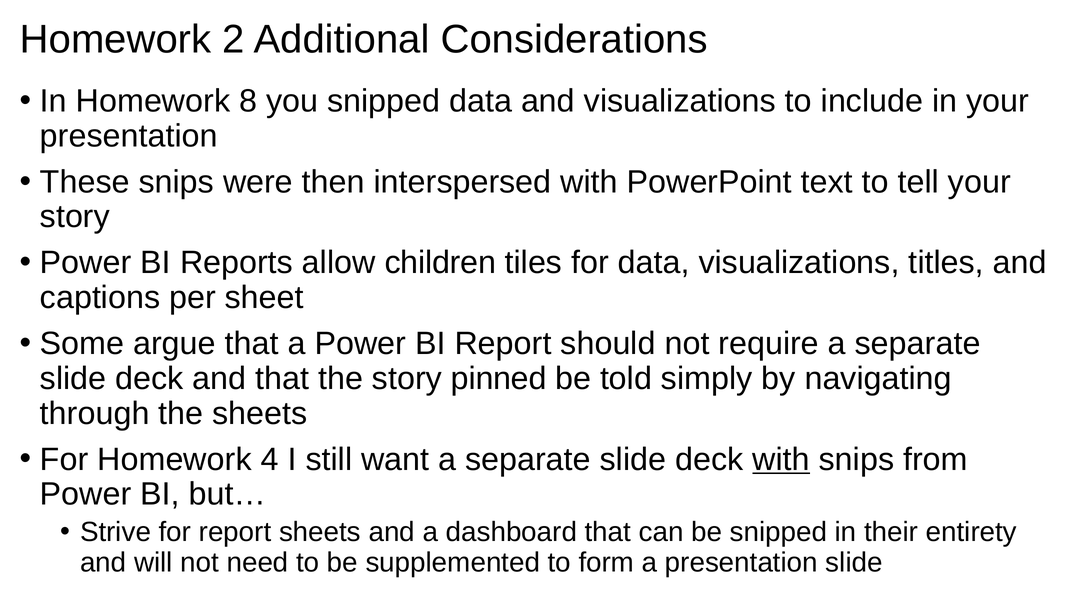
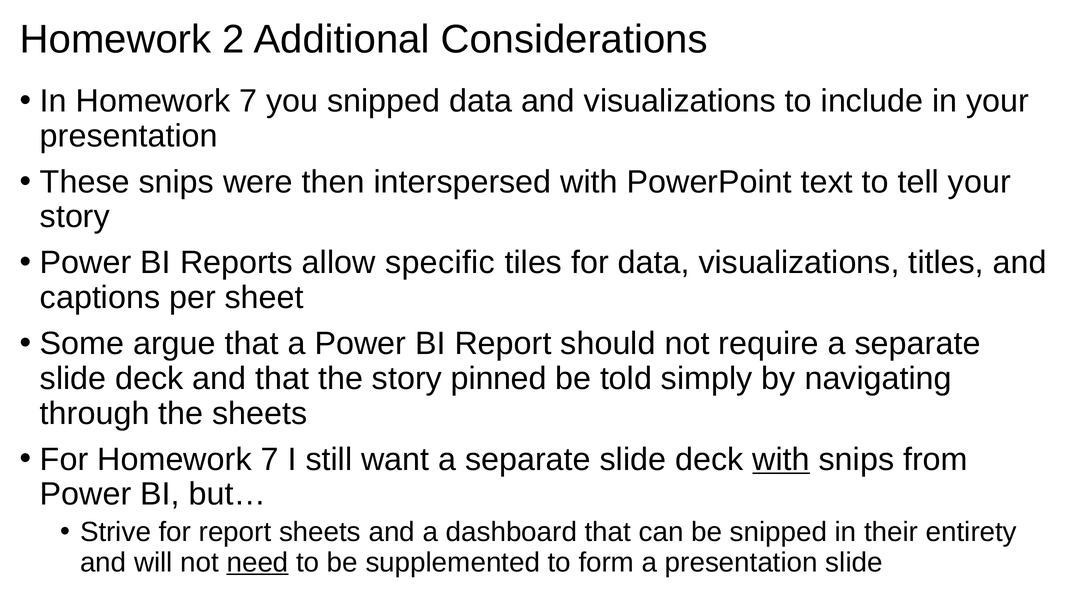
In Homework 8: 8 -> 7 (248, 101)
children: children -> specific (440, 263)
For Homework 4: 4 -> 7 (270, 460)
need underline: none -> present (258, 563)
